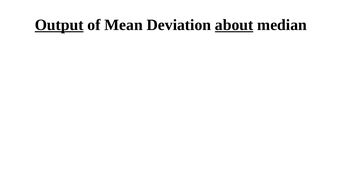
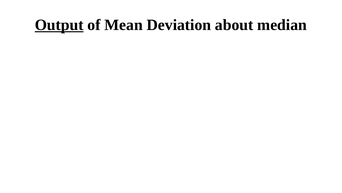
about underline: present -> none (234, 25)
